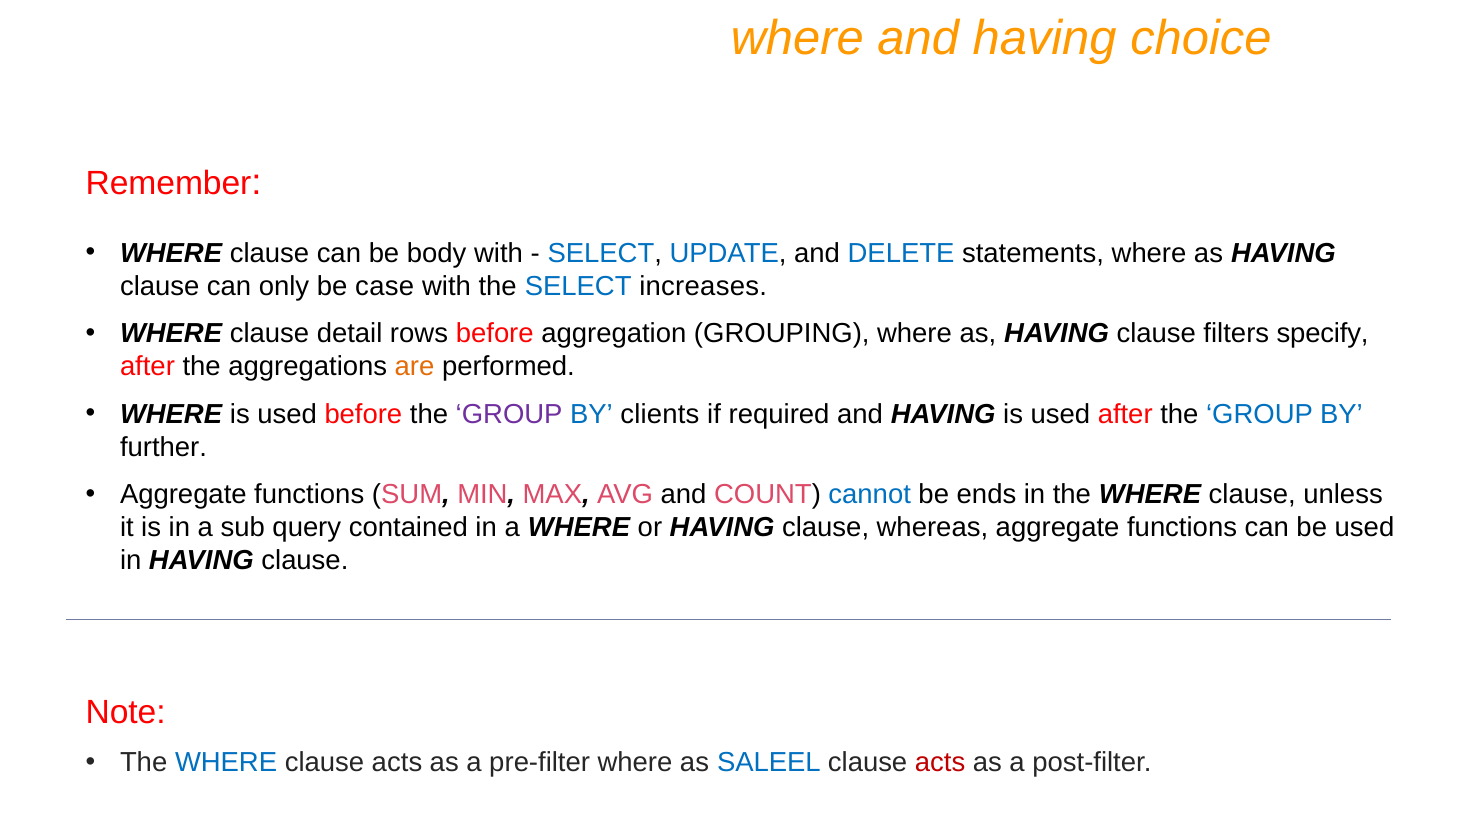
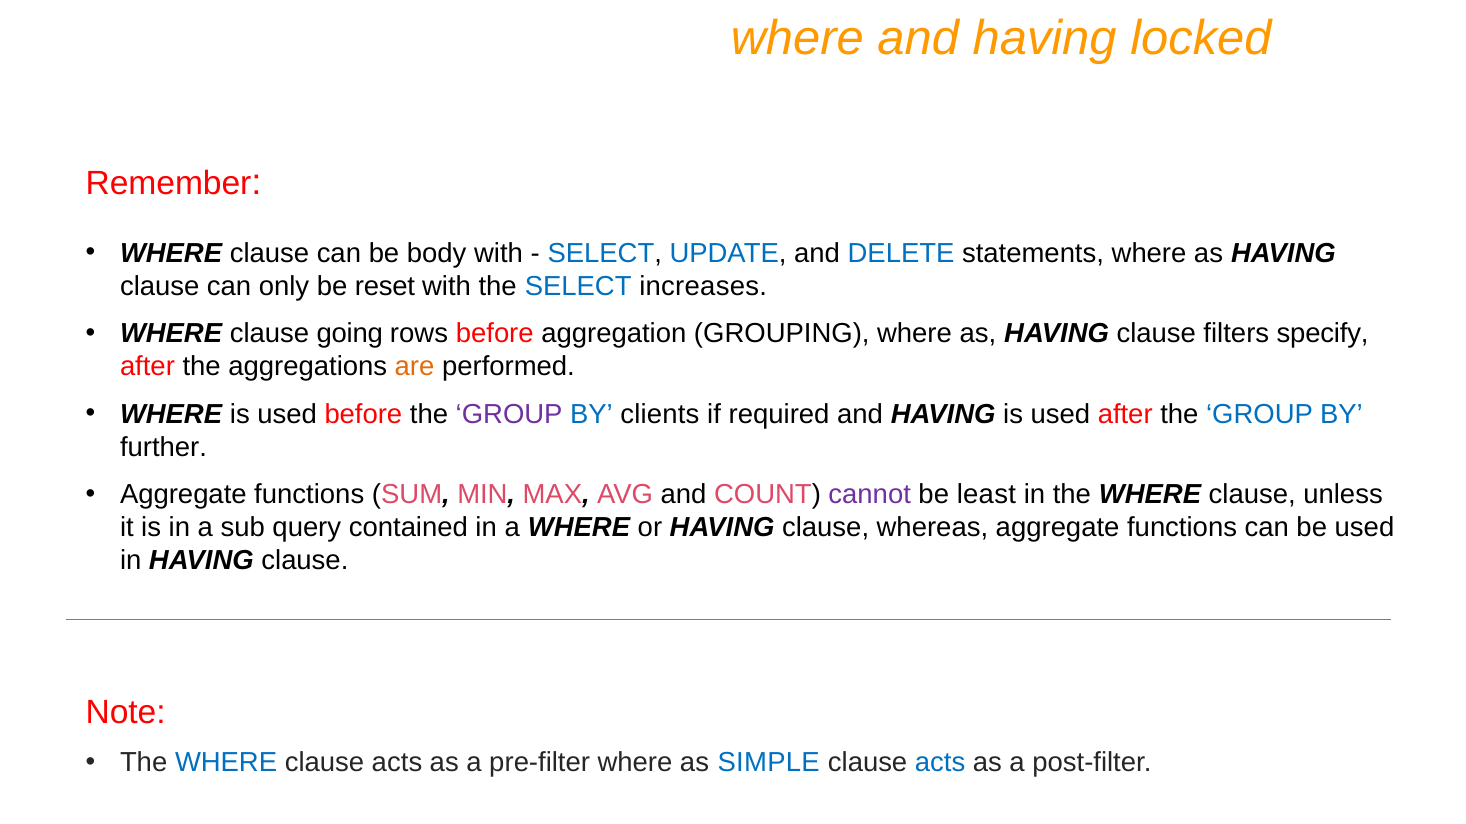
choice: choice -> locked (1201, 38)
case: case -> reset (385, 286)
detail: detail -> going (350, 334)
cannot colour: blue -> purple (870, 495)
ends: ends -> least (986, 495)
SALEEL: SALEEL -> SIMPLE (769, 763)
acts colour: red -> blue (940, 763)
